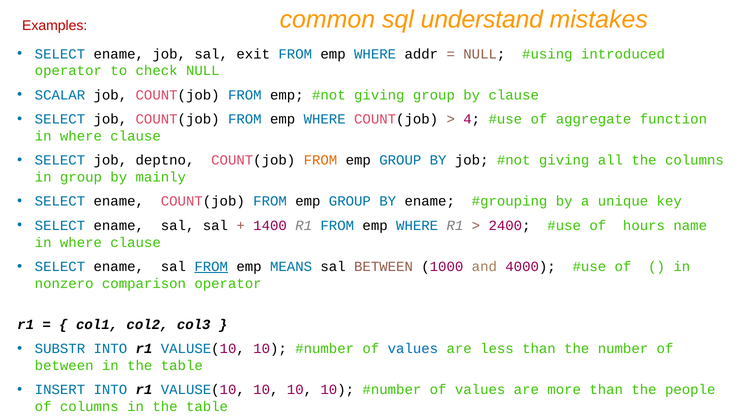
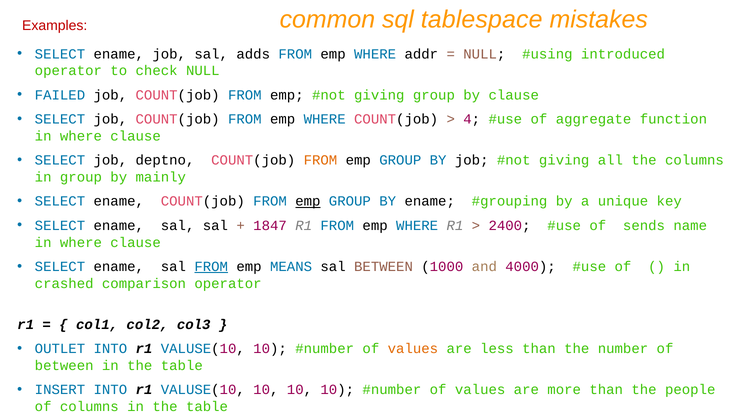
understand: understand -> tablespace (482, 19)
exit: exit -> adds (253, 54)
SCALAR: SCALAR -> FAILED (60, 95)
emp underline: none -> present (308, 201)
1400: 1400 -> 1847 (270, 226)
hours: hours -> sends (644, 226)
nonzero: nonzero -> crashed (64, 284)
SUBSTR: SUBSTR -> OUTLET (60, 349)
values colour: blue -> orange (413, 349)
